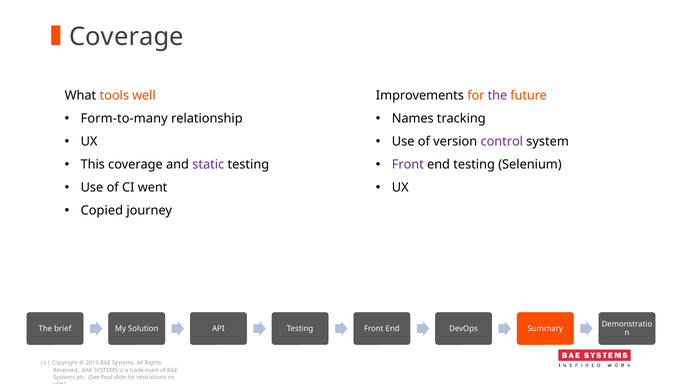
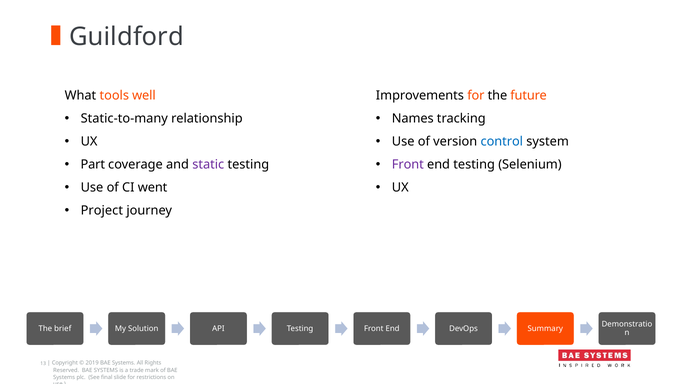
Coverage: Coverage -> Guildford (127, 37)
the colour: purple -> black (497, 95)
Form-to-many: Form-to-many -> Static-to-many (124, 118)
control colour: purple -> blue (502, 141)
This: This -> Part (93, 165)
Copied: Copied -> Project (102, 211)
